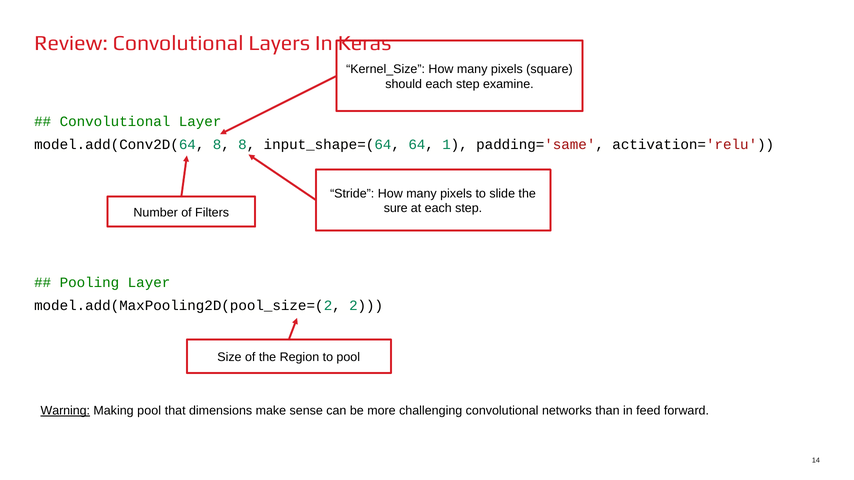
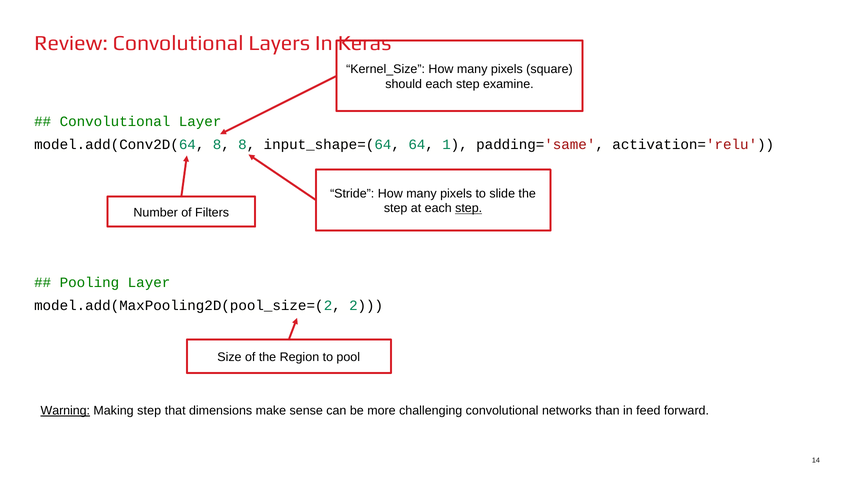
sure: sure -> step (396, 209)
step underline: none -> present (469, 209)
Making pool: pool -> step (149, 411)
